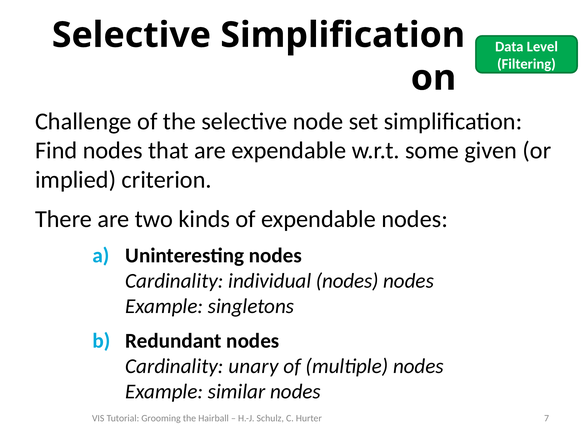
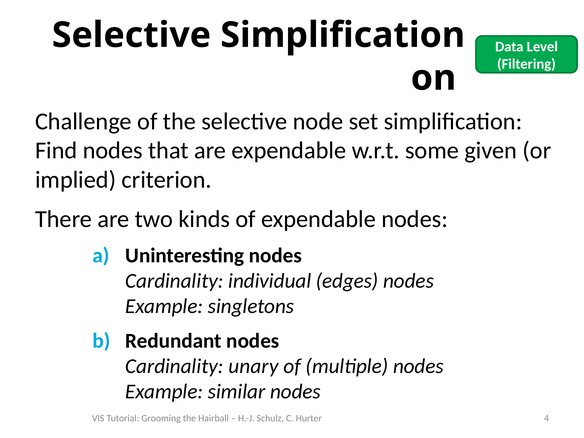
individual nodes: nodes -> edges (347, 281)
7: 7 -> 4 (547, 418)
